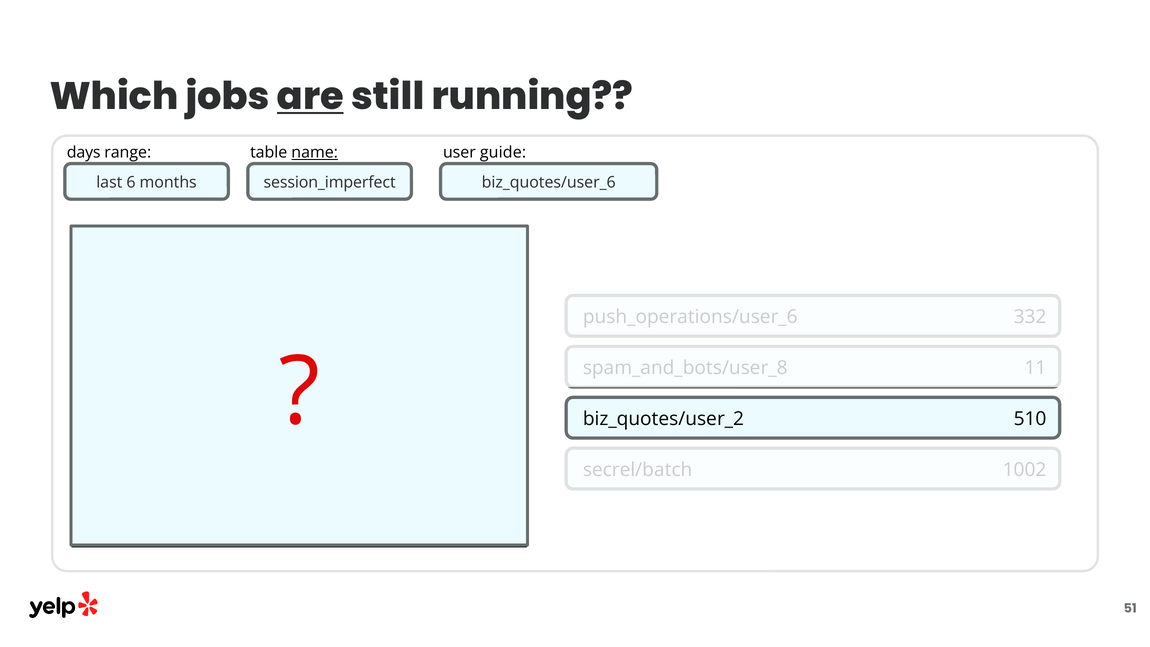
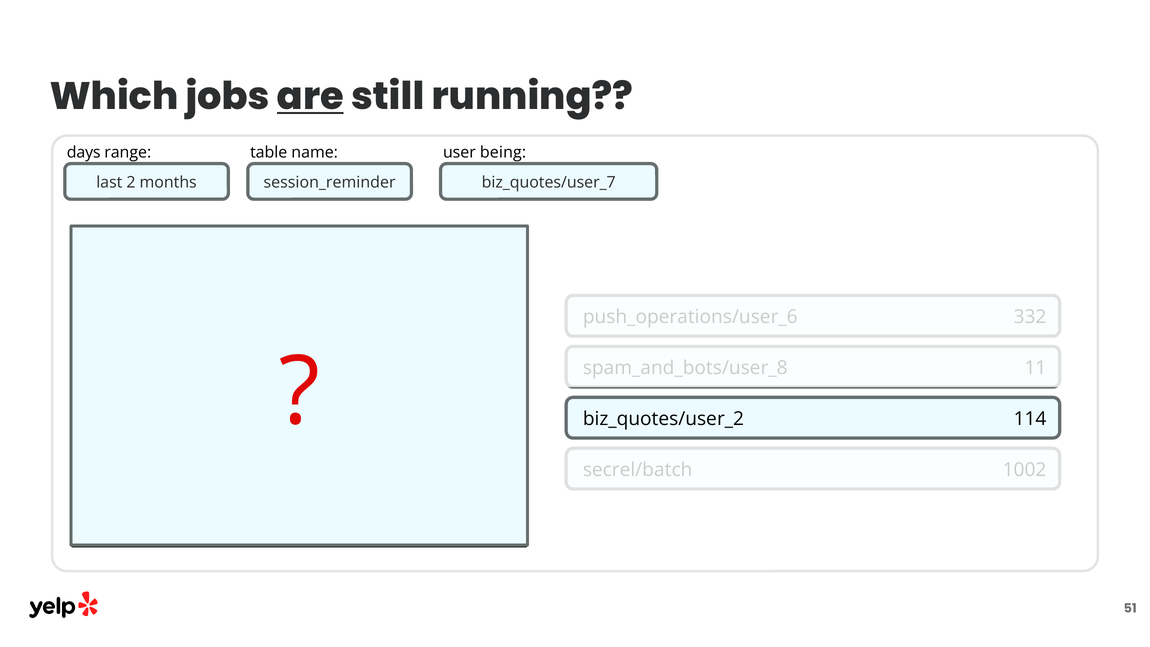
name underline: present -> none (315, 152)
guide: guide -> being (503, 152)
last 6: 6 -> 2 (131, 182)
session_imperfect: session_imperfect -> session_reminder (330, 182)
biz_quotes/user_6: biz_quotes/user_6 -> biz_quotes/user_7 (549, 182)
510: 510 -> 114 (1030, 419)
